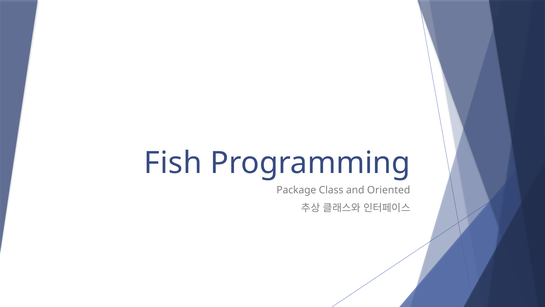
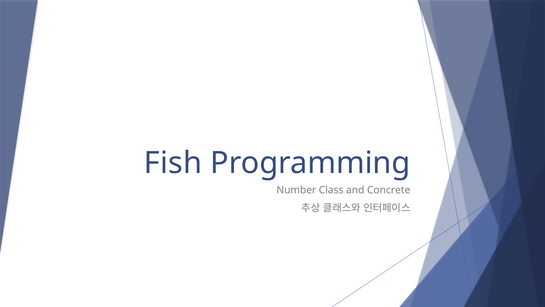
Package: Package -> Number (296, 190)
Oriented: Oriented -> Concrete (389, 190)
